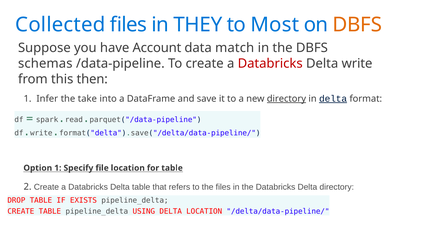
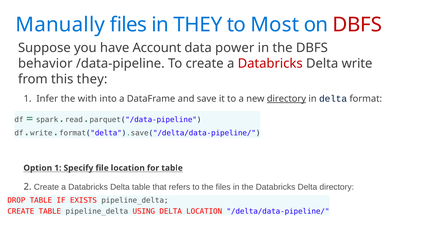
Collected: Collected -> Manually (60, 25)
DBFS colour: orange -> red (357, 25)
match: match -> power (235, 48)
schemas: schemas -> behavior (45, 64)
this then: then -> they (92, 79)
take: take -> with (87, 99)
delta underline: present -> none (333, 99)
